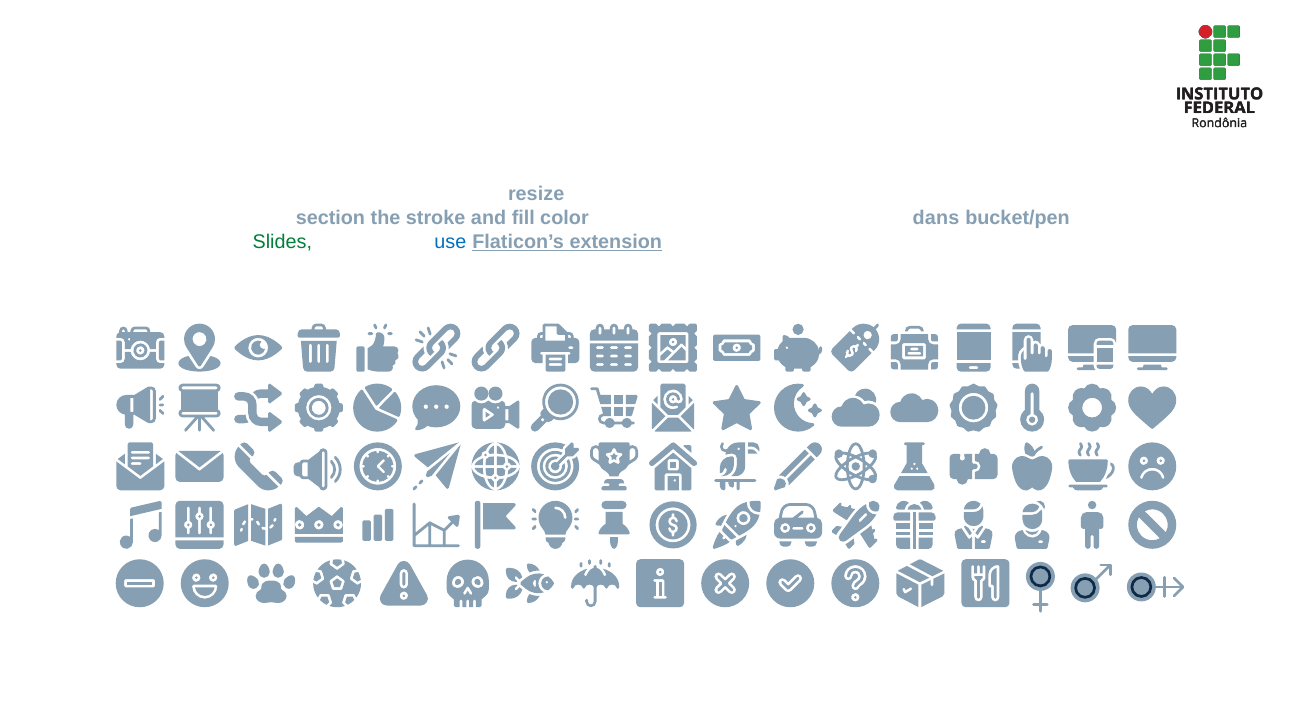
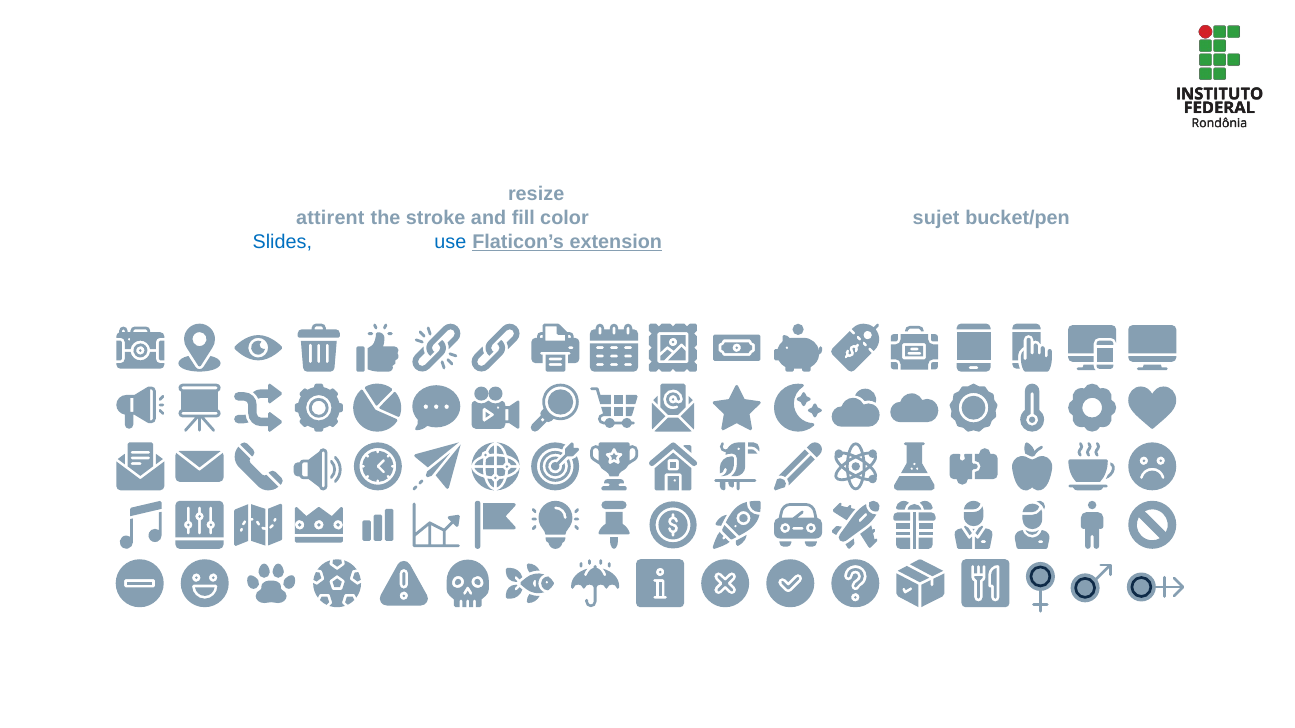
section: section -> attirent (330, 218)
dans: dans -> sujet (936, 218)
Slides colour: green -> blue (282, 242)
